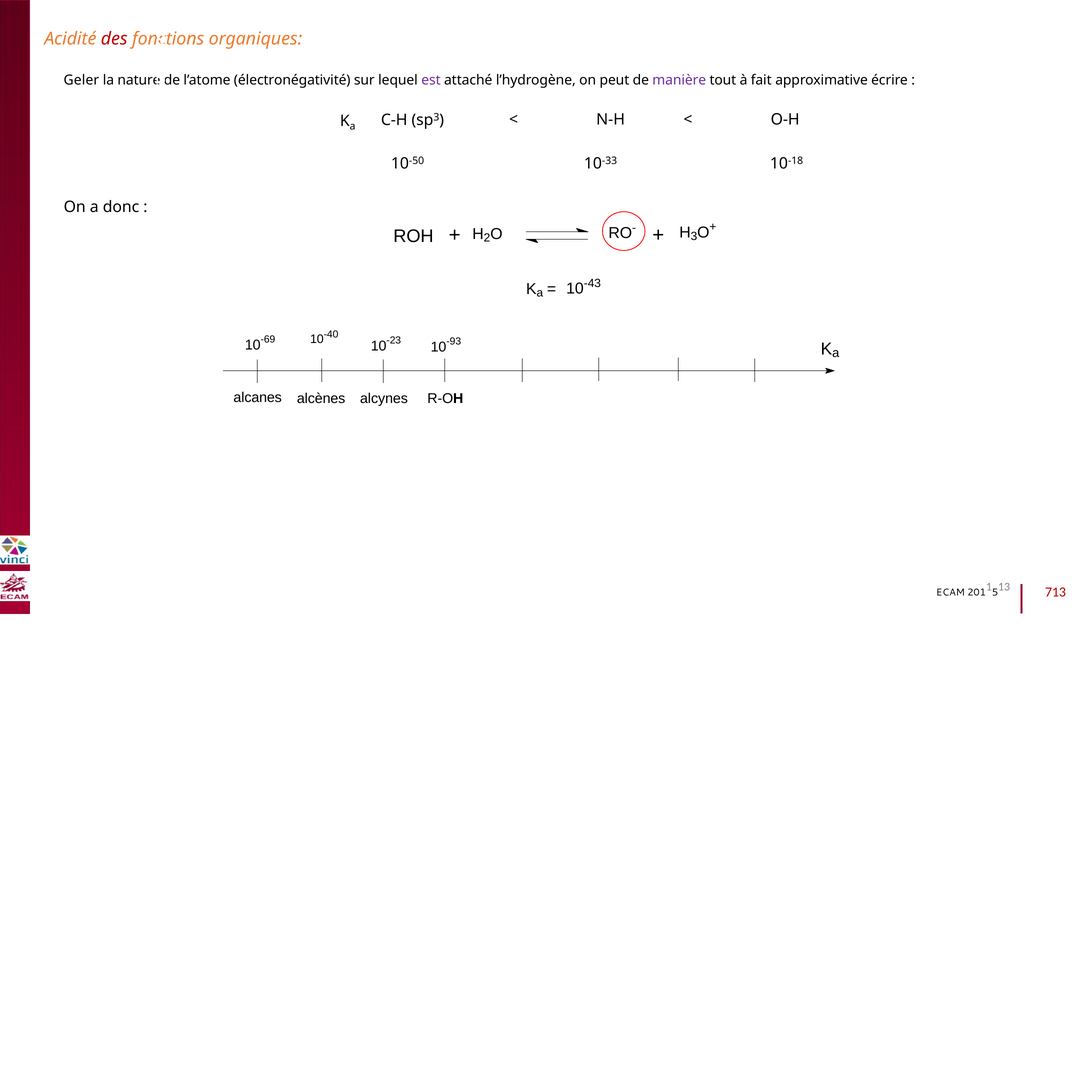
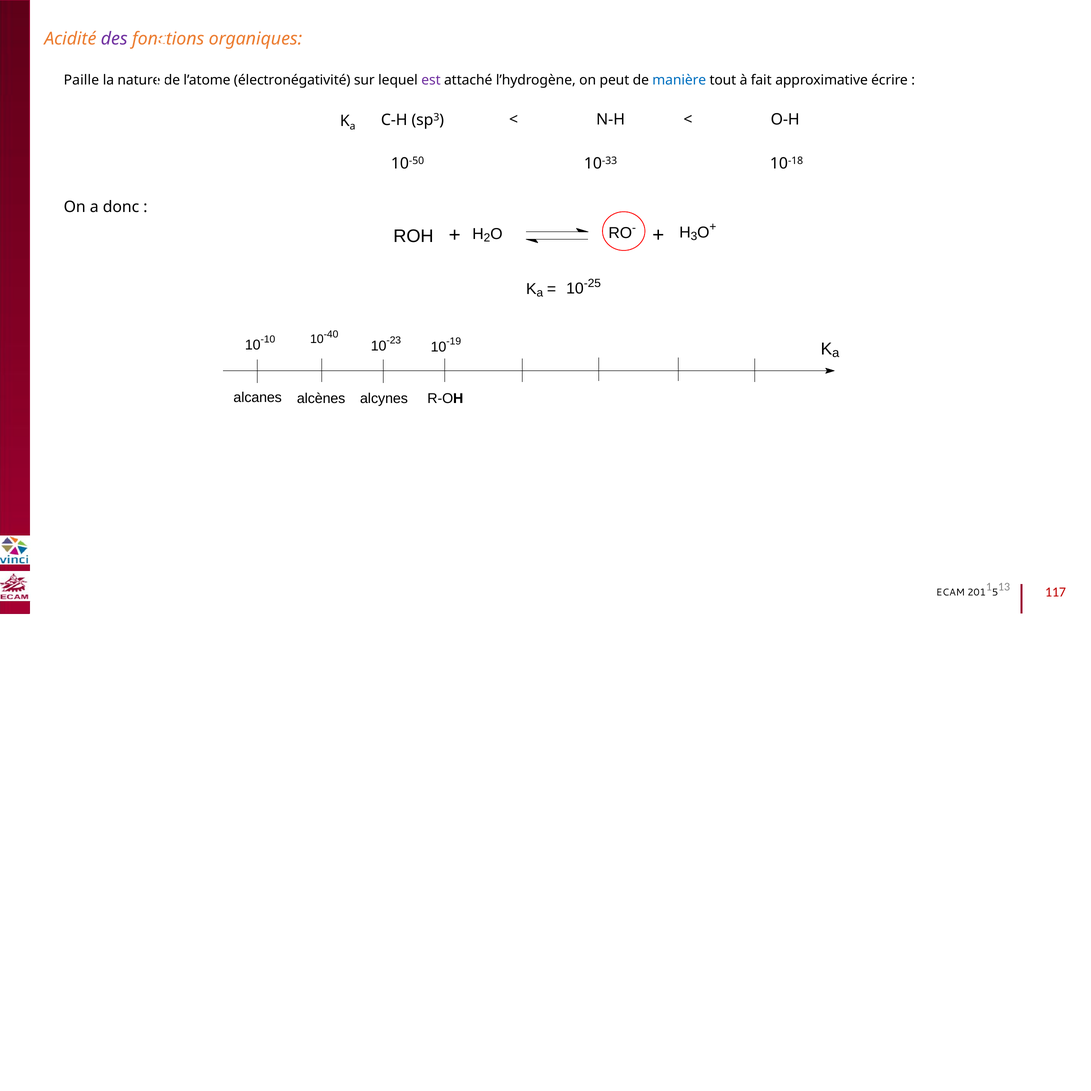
des colour: red -> purple (114, 39)
Geler: Geler -> Paille (81, 80)
manière colour: purple -> blue (679, 80)
-43: -43 -> -25 (592, 283)
-69: -69 -> -10 (268, 340)
-93: -93 -> -19 (454, 341)
713: 713 -> 117 (1056, 592)
